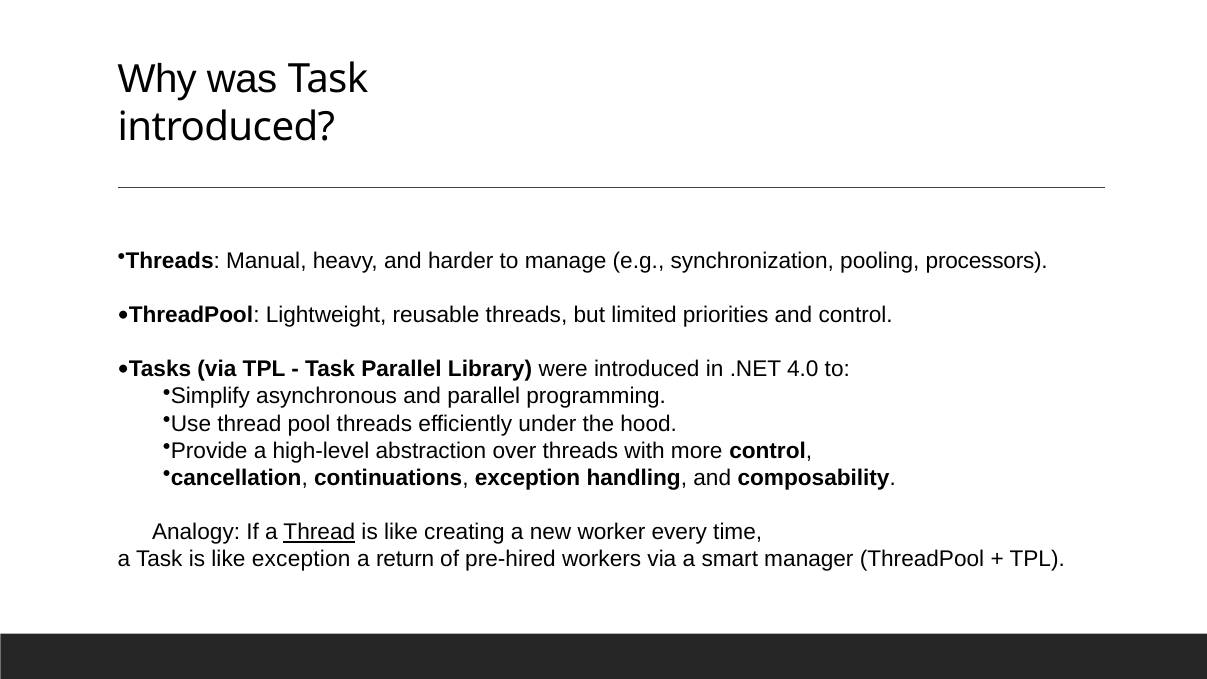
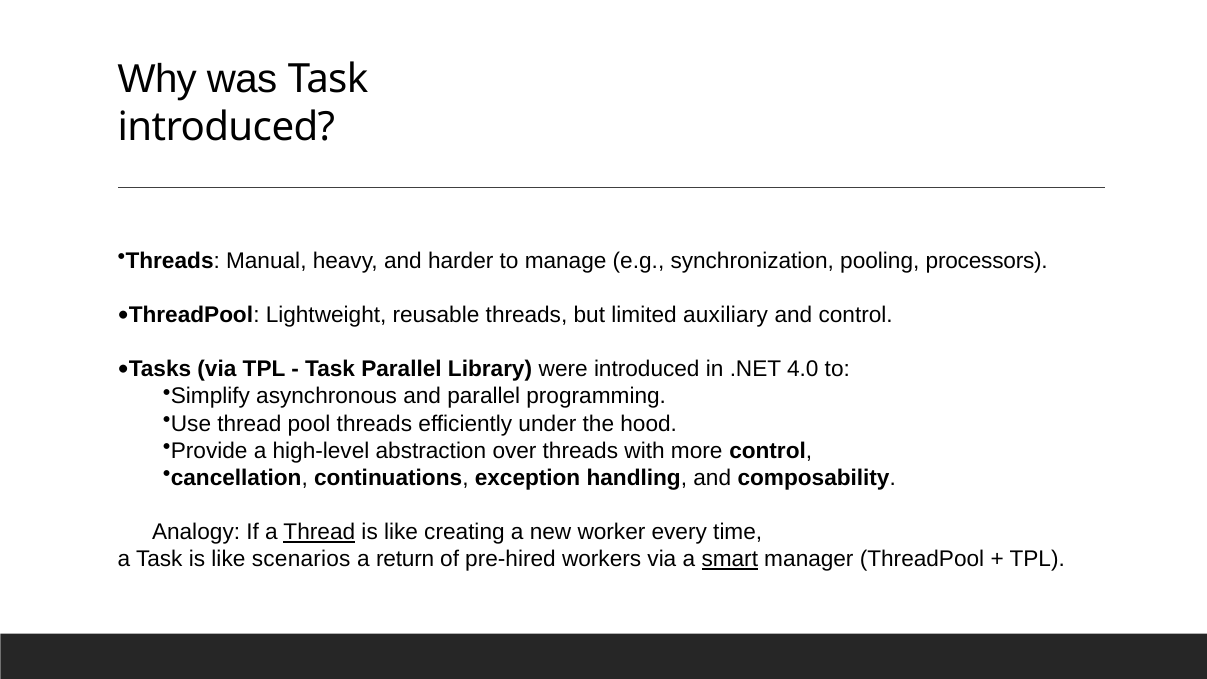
priorities: priorities -> auxiliary (726, 315)
like exception: exception -> scenarios (301, 559)
smart underline: none -> present (730, 559)
